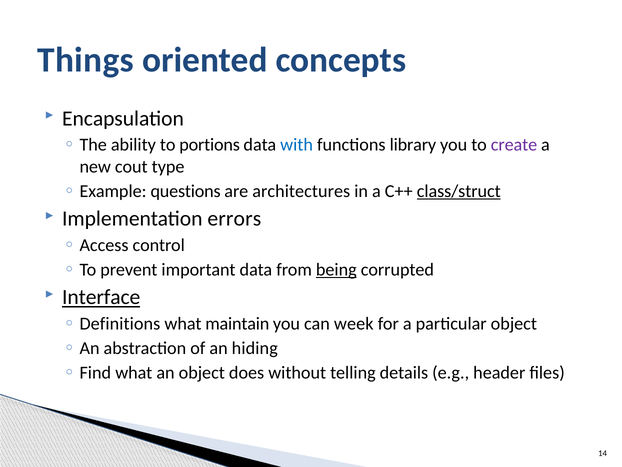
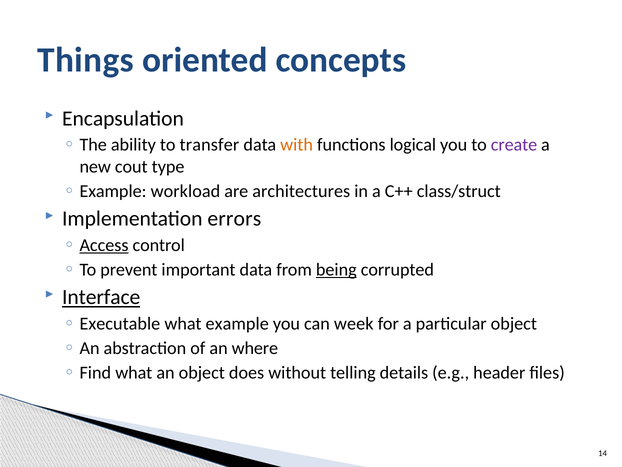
portions: portions -> transfer (209, 145)
with colour: blue -> orange (297, 145)
library: library -> logical (413, 145)
questions: questions -> workload (185, 191)
class/struct underline: present -> none (459, 191)
Access underline: none -> present (104, 245)
Definitions: Definitions -> Executable (120, 323)
what maintain: maintain -> example (237, 323)
hiding: hiding -> where (255, 348)
